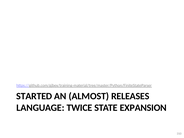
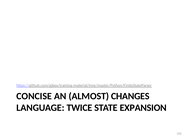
STARTED: STARTED -> CONCISE (34, 96)
RELEASES: RELEASES -> CHANGES (130, 96)
